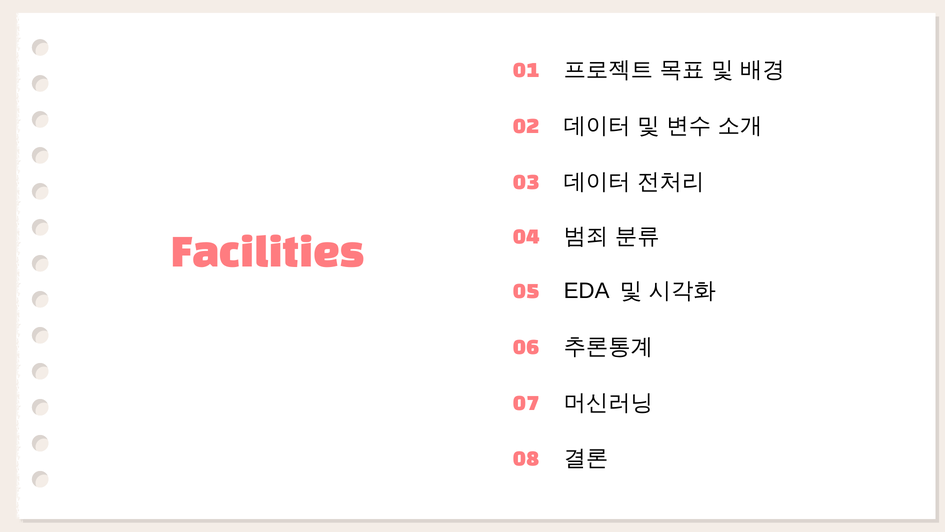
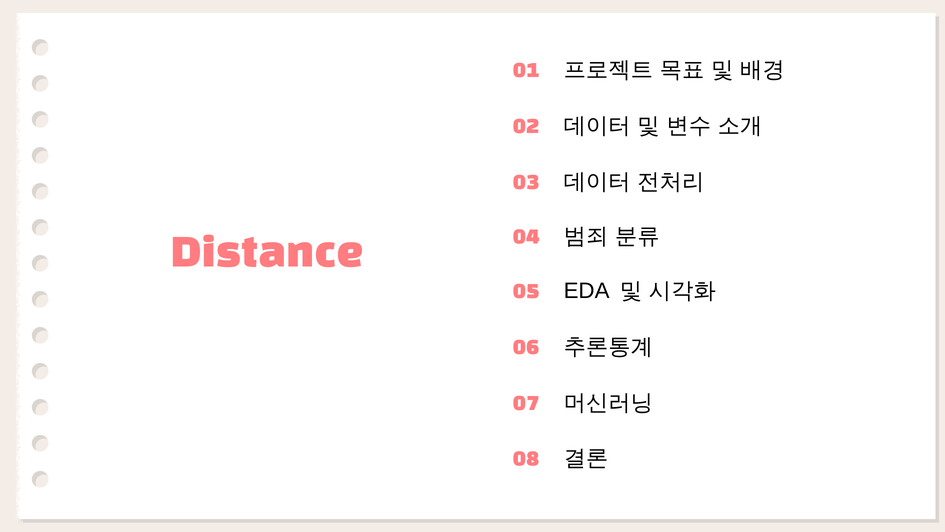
Facilities: Facilities -> Distance (267, 254)
